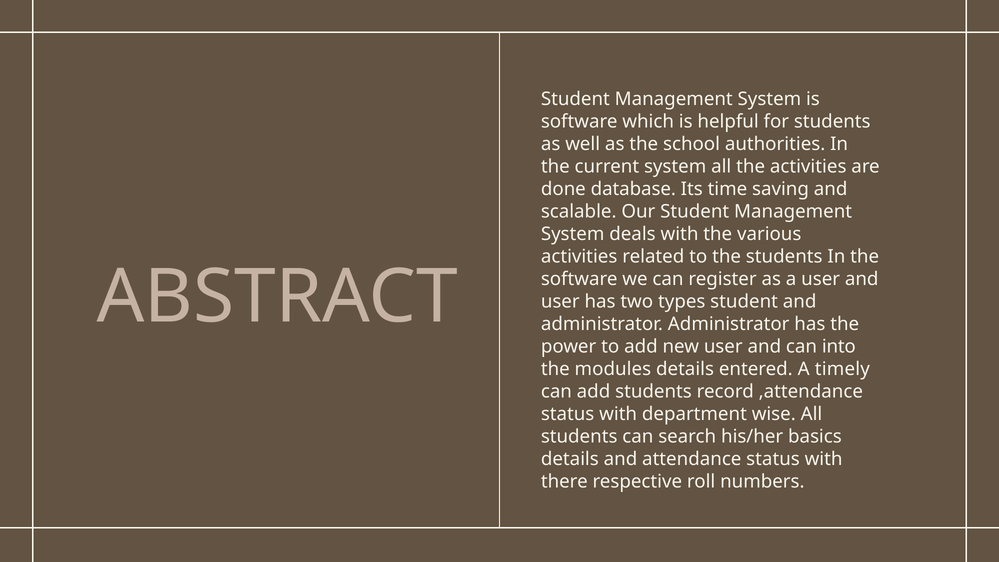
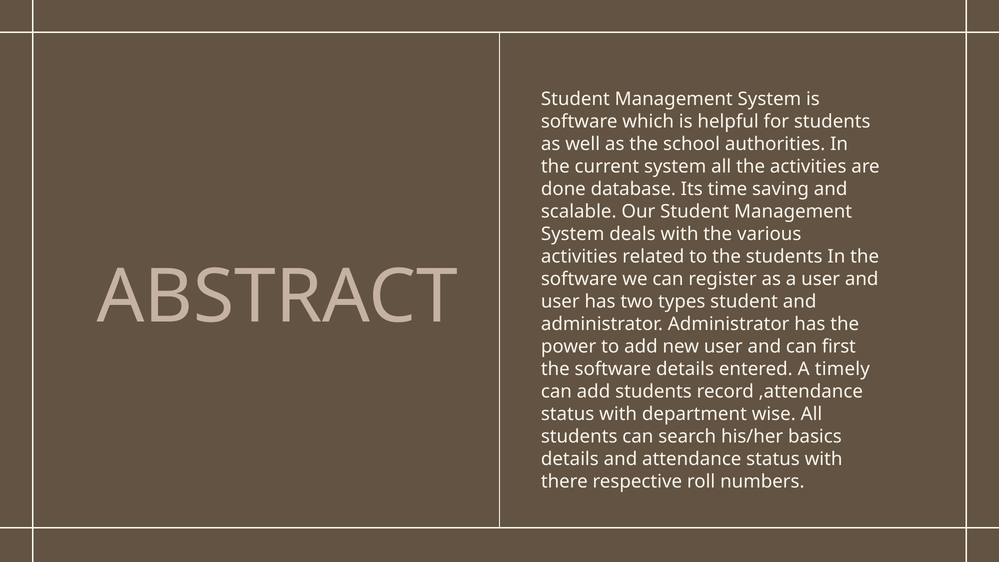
into: into -> first (839, 346)
modules: modules -> software (613, 369)
